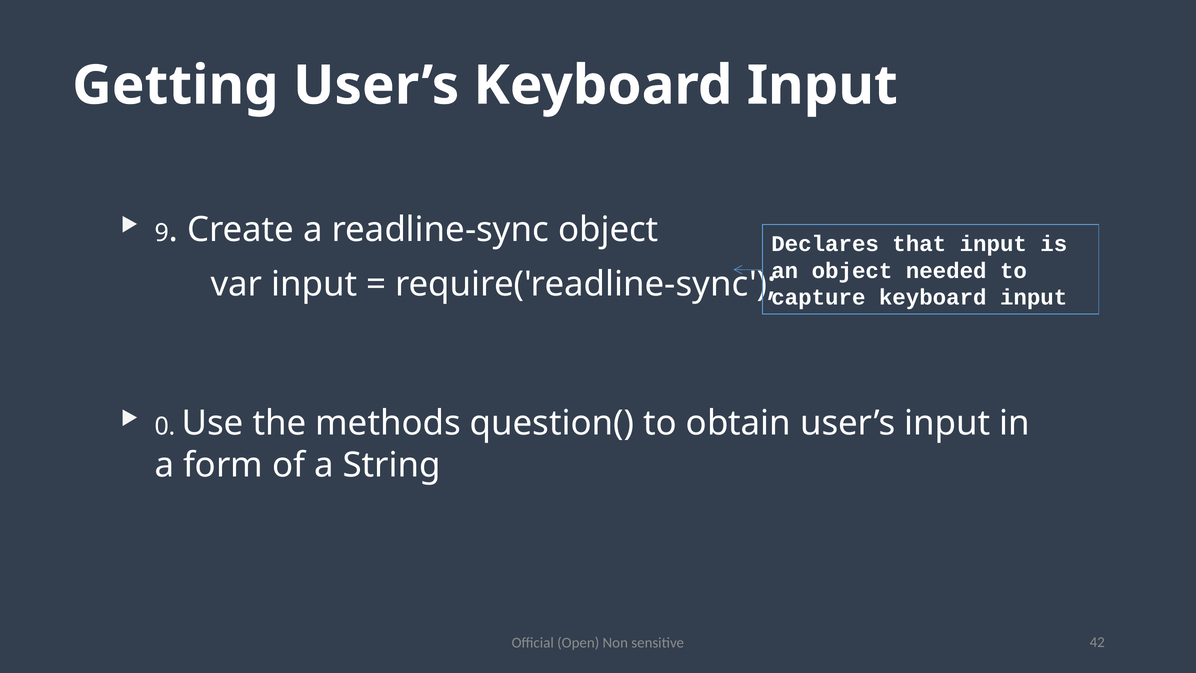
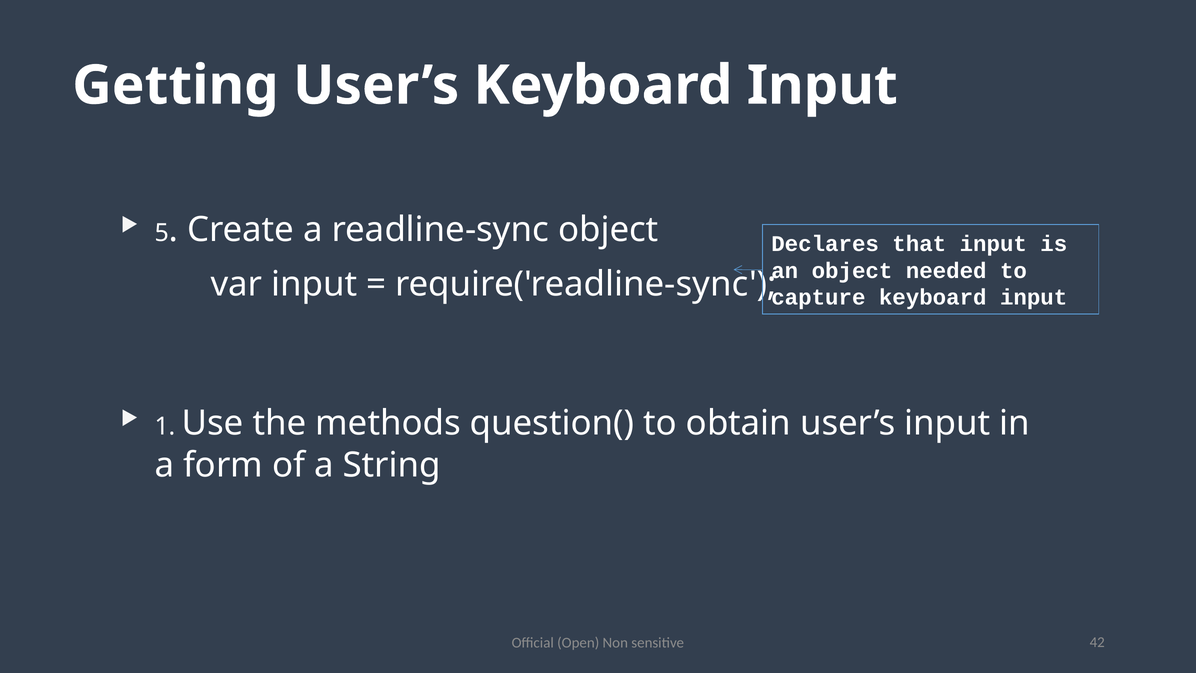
9: 9 -> 5 (162, 233)
0: 0 -> 1 (165, 426)
